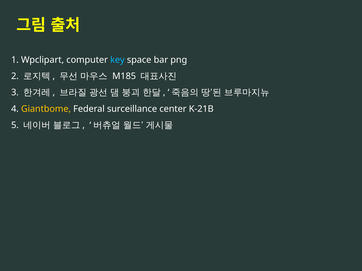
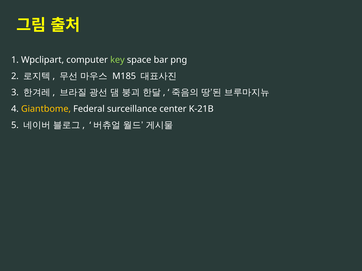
key colour: light blue -> light green (117, 60)
